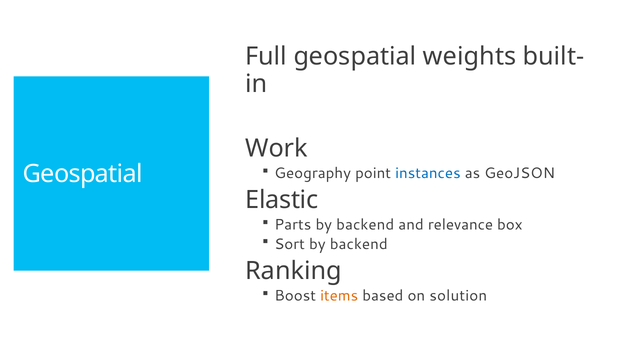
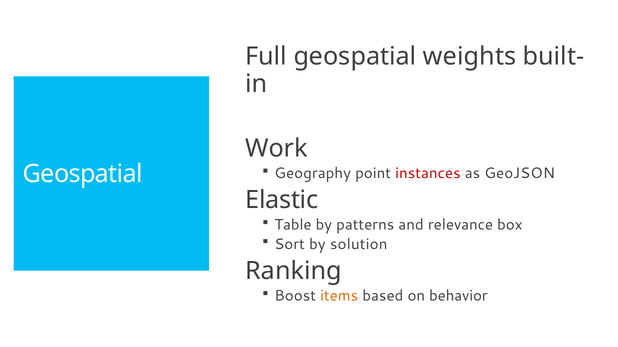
instances colour: blue -> red (428, 173)
Parts: Parts -> Table (293, 225)
backend: backend -> patterns (365, 225)
Sort by backend: backend -> solution (359, 244)
solution: solution -> behavior (458, 296)
